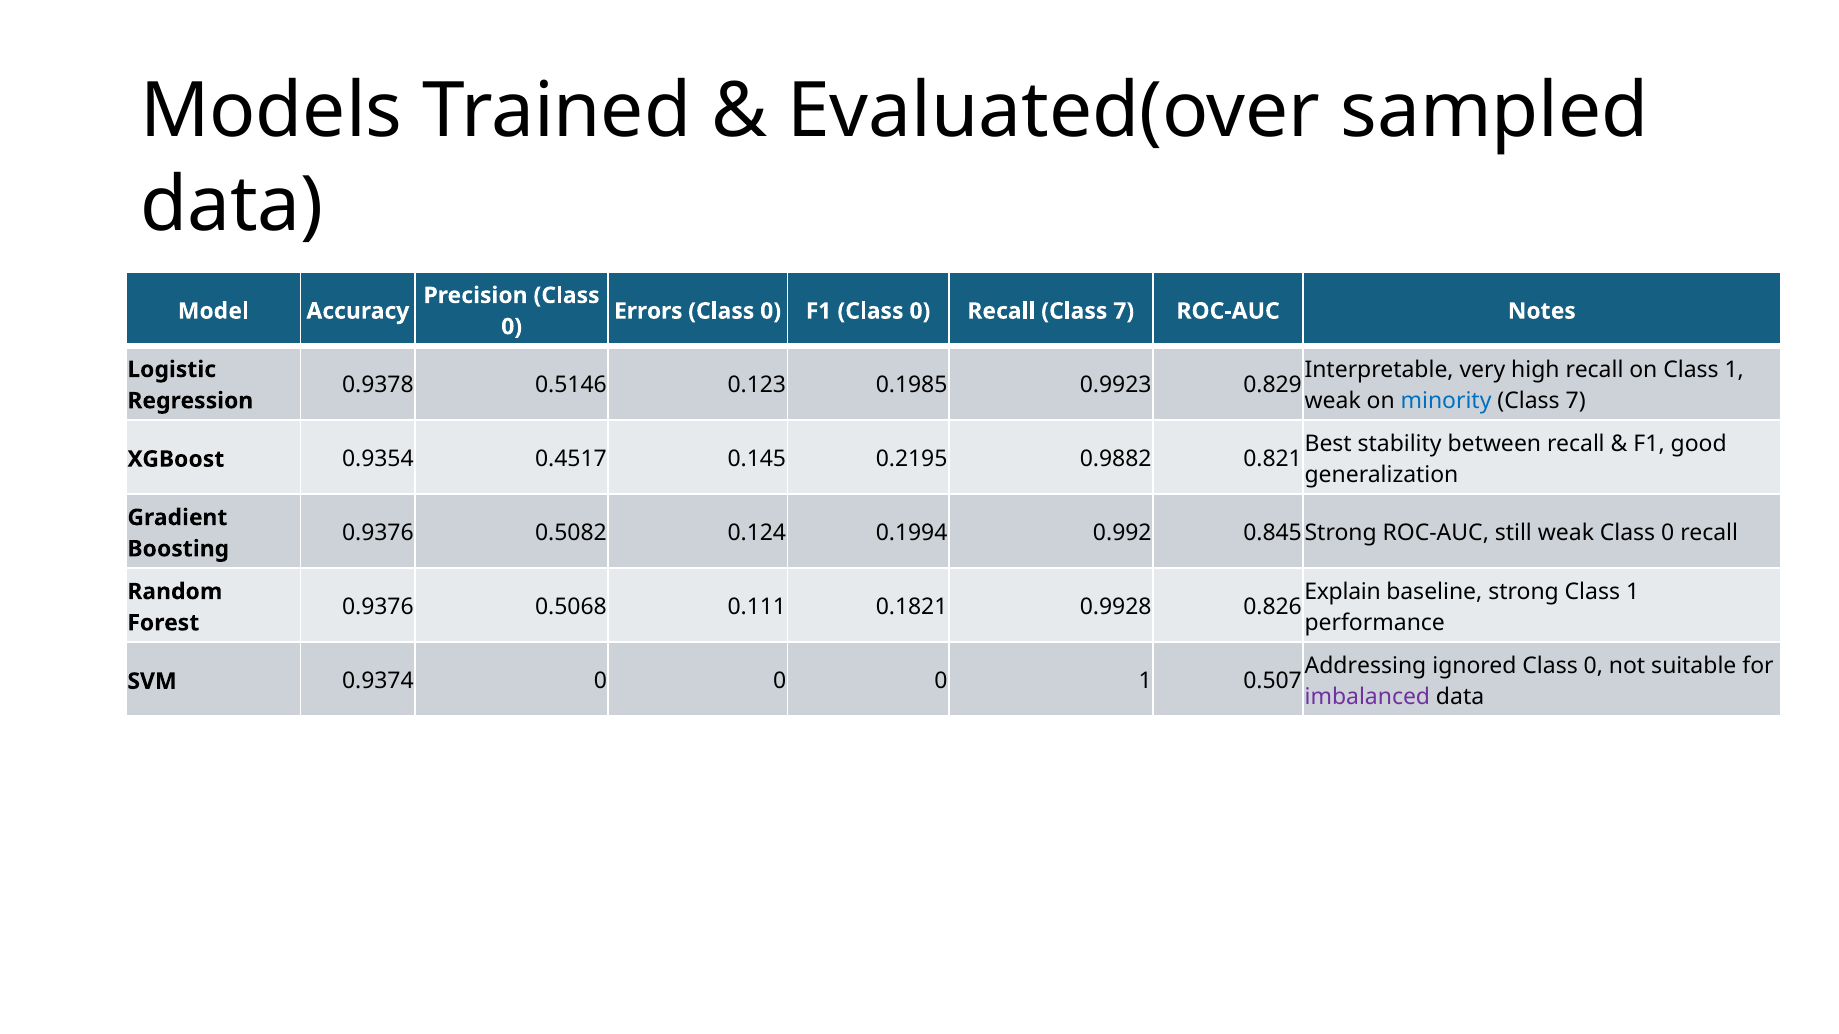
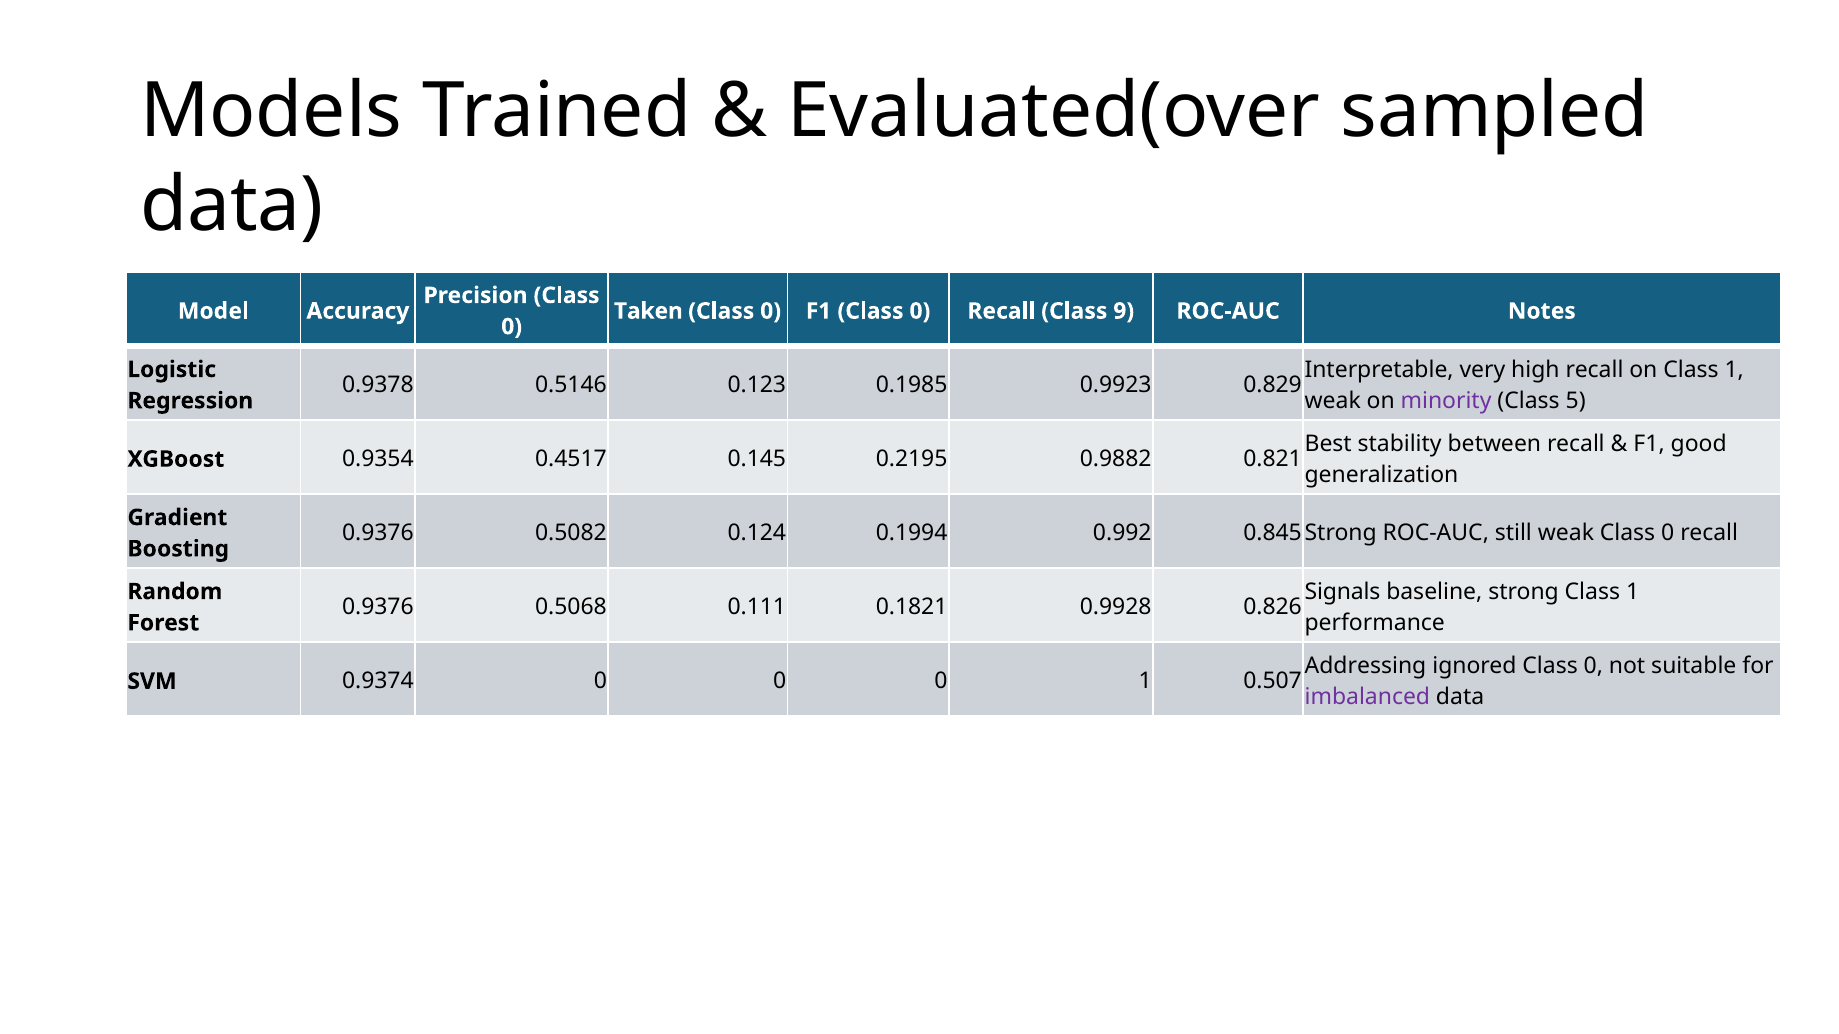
Errors: Errors -> Taken (648, 311)
Recall Class 7: 7 -> 9 (1124, 311)
minority colour: blue -> purple (1446, 401)
7: 7 -> 5 (1576, 401)
Explain: Explain -> Signals (1343, 592)
